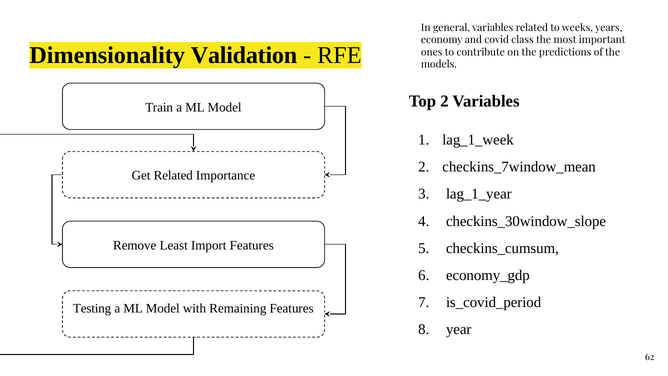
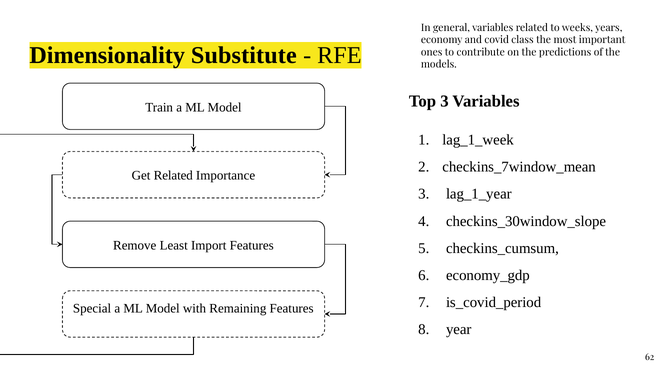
Validation: Validation -> Substitute (244, 55)
Top 2: 2 -> 3 (444, 101)
Testing: Testing -> Special (92, 308)
